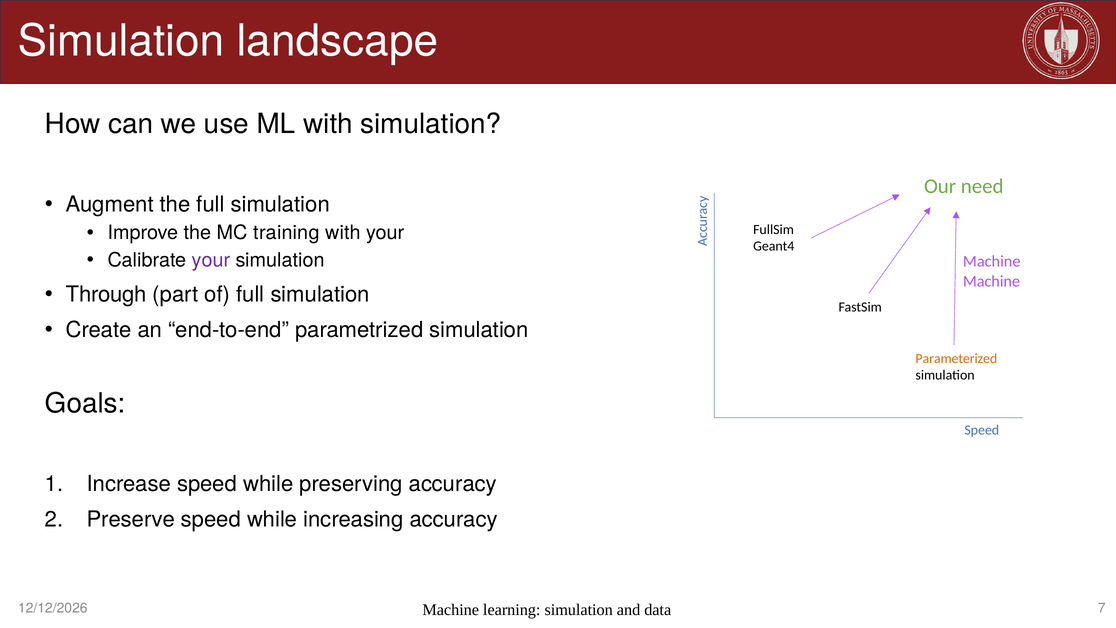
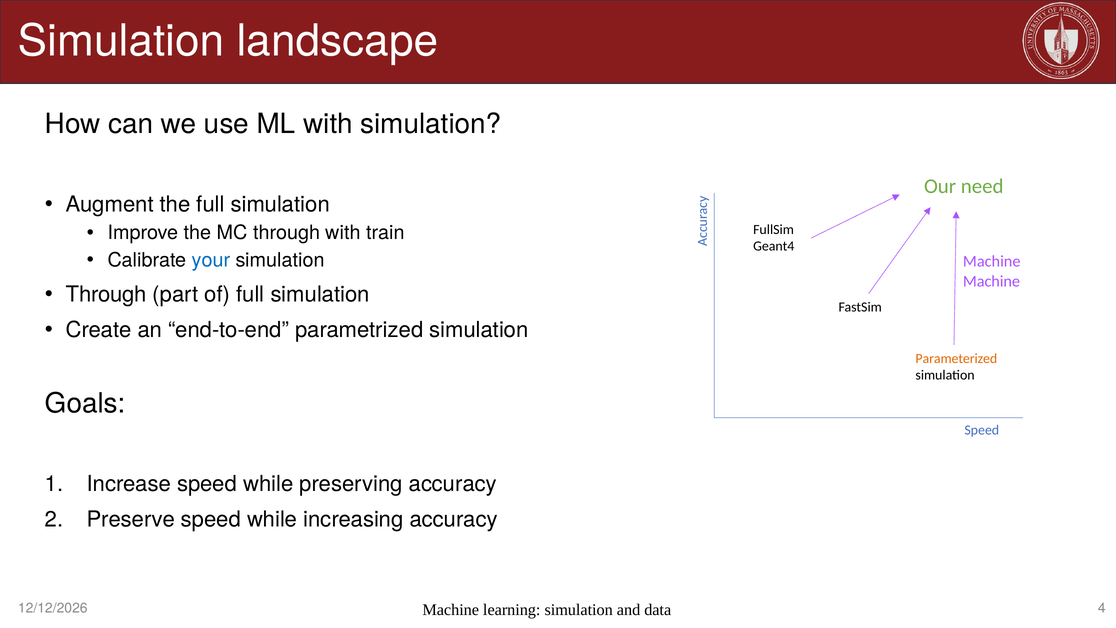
MC training: training -> through (287, 233)
with your: your -> train (385, 233)
your colour: purple -> blue (211, 260)
7: 7 -> 4 (1102, 608)
